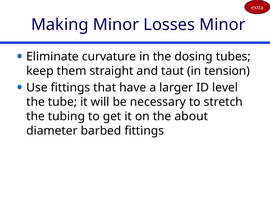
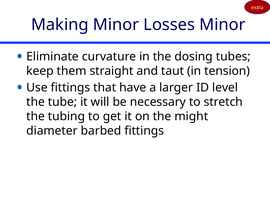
about: about -> might (191, 117)
